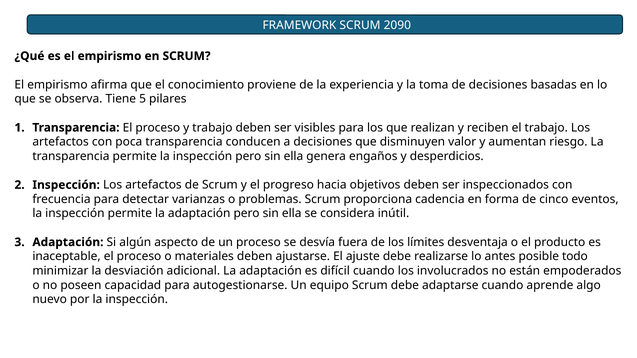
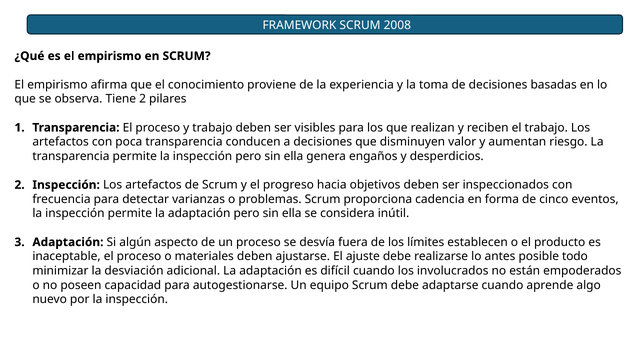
2090: 2090 -> 2008 (397, 25)
Tiene 5: 5 -> 2 (143, 99)
desventaja: desventaja -> establecen (478, 242)
